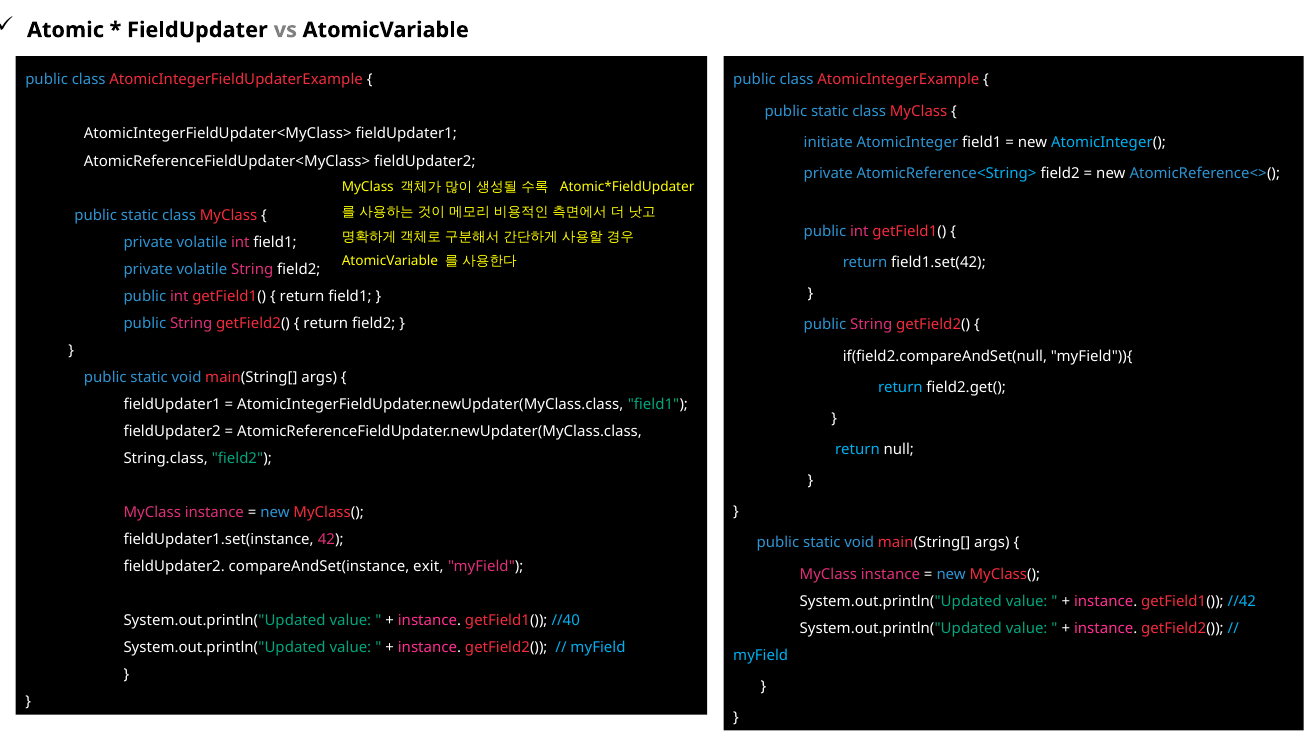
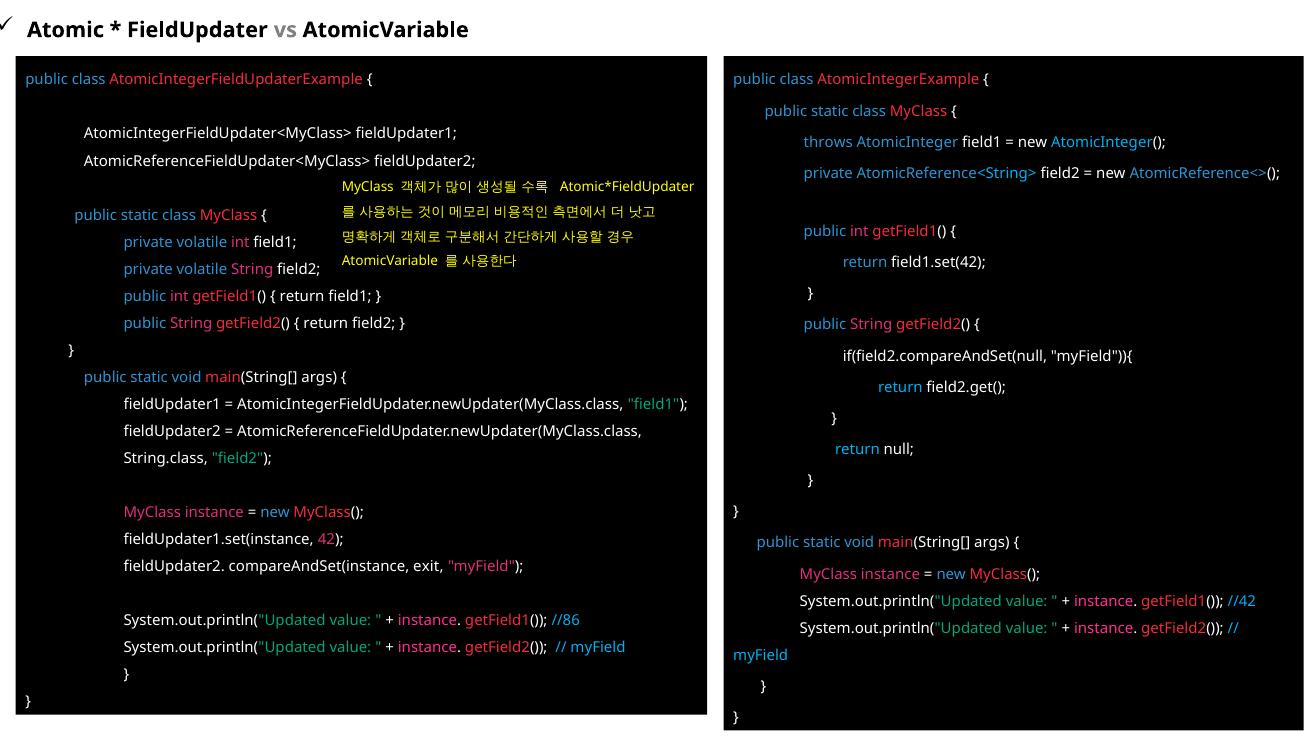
initiate: initiate -> throws (828, 142)
//40: //40 -> //86 (566, 621)
